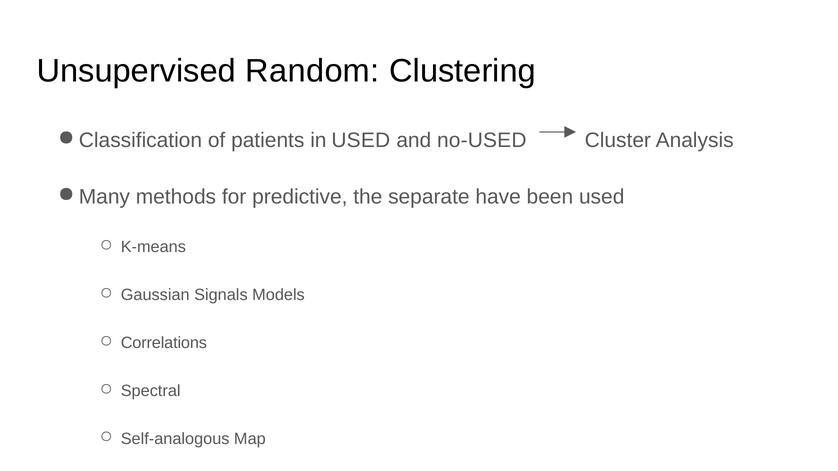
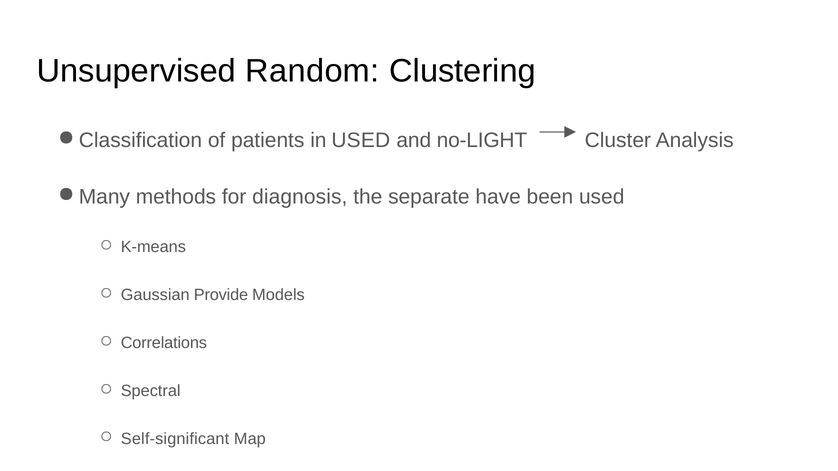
no-USED: no-USED -> no-LIGHT (482, 141)
predictive: predictive -> diagnosis (300, 197)
Signals: Signals -> Provide (221, 295)
Self-analogous: Self-analogous -> Self-significant (175, 439)
